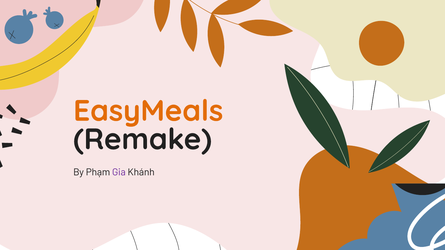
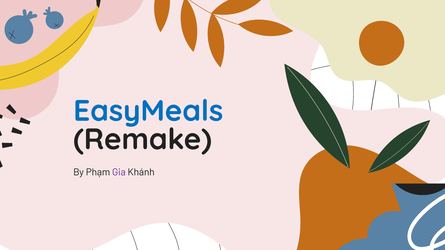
EasyMeals colour: orange -> blue (148, 111)
